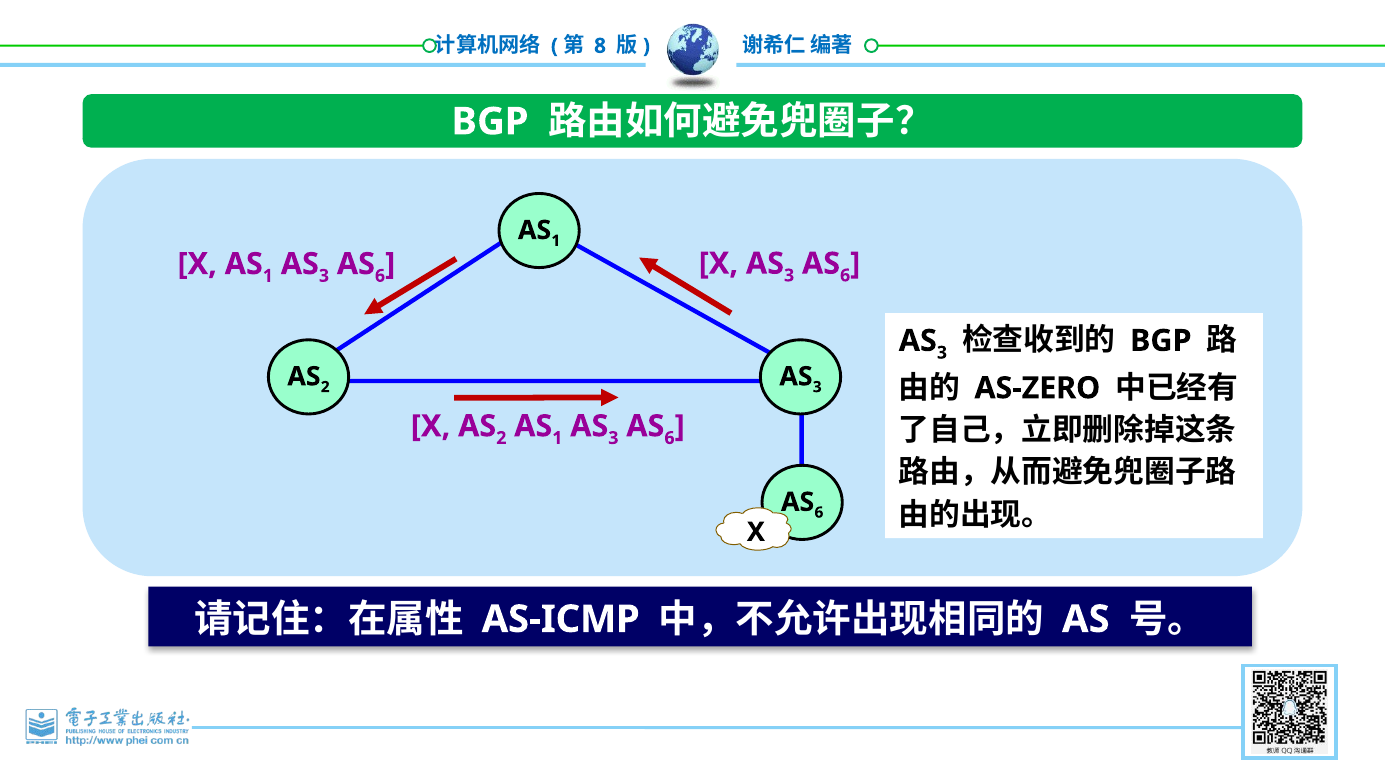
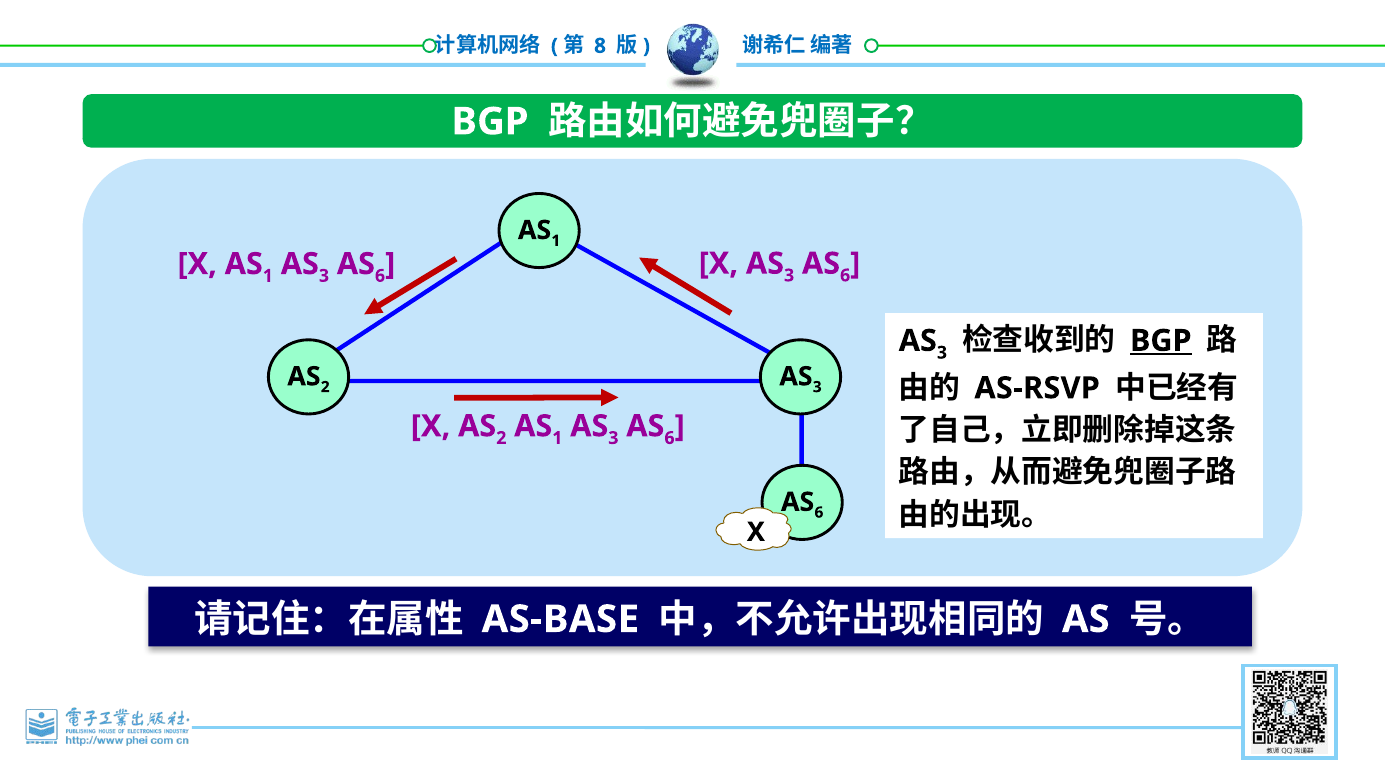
BGP underline: none -> present (1161, 341)
AS-ZERO: AS-ZERO -> AS-RSVP (1037, 388)
AS-ICMP: AS-ICMP -> AS-BASE (560, 619)
